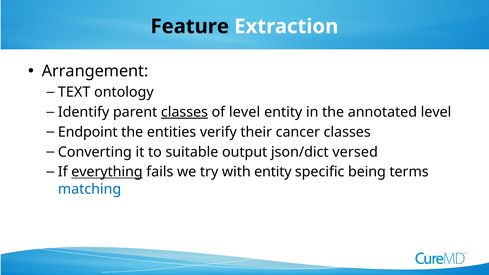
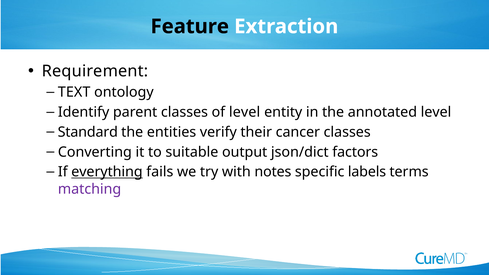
Arrangement: Arrangement -> Requirement (95, 71)
classes underline: present -> none (184, 112)
Endpoint: Endpoint -> Standard (88, 132)
versed: versed -> factors (355, 152)
with entity: entity -> notes (273, 172)
being: being -> labels (367, 172)
matching colour: blue -> purple (90, 189)
